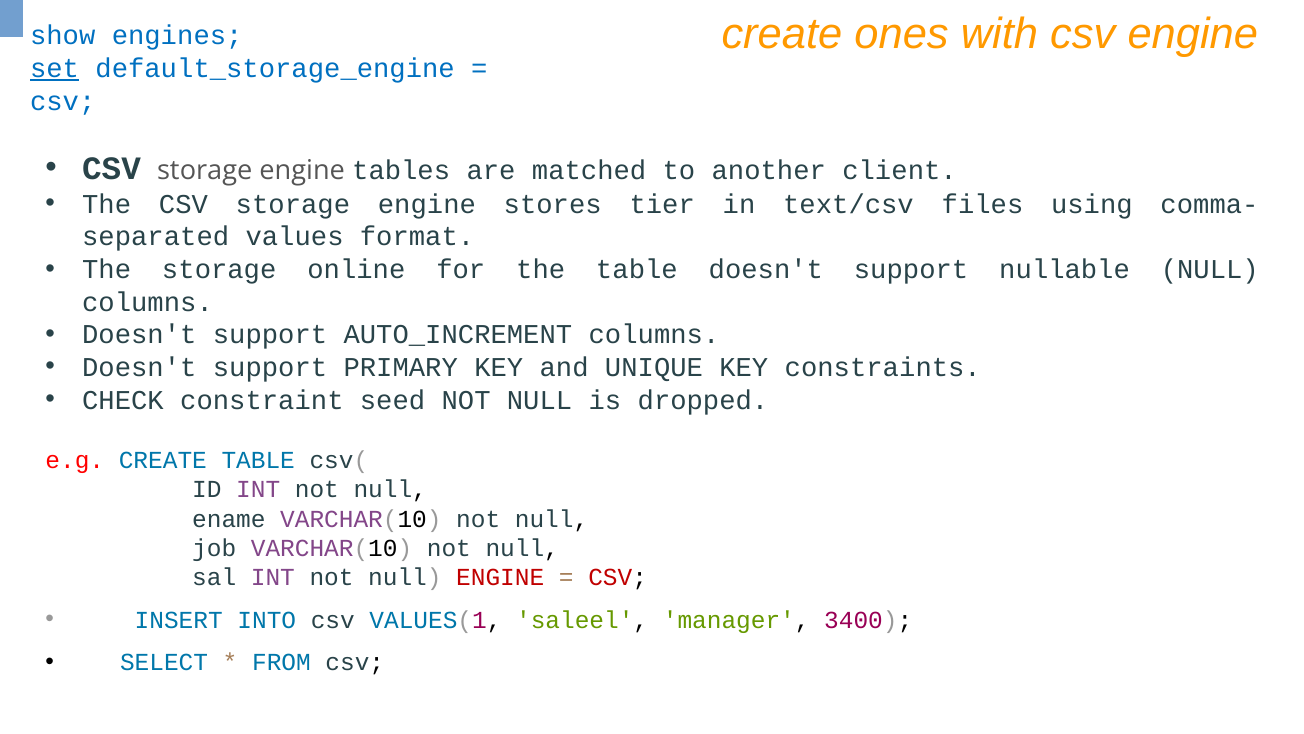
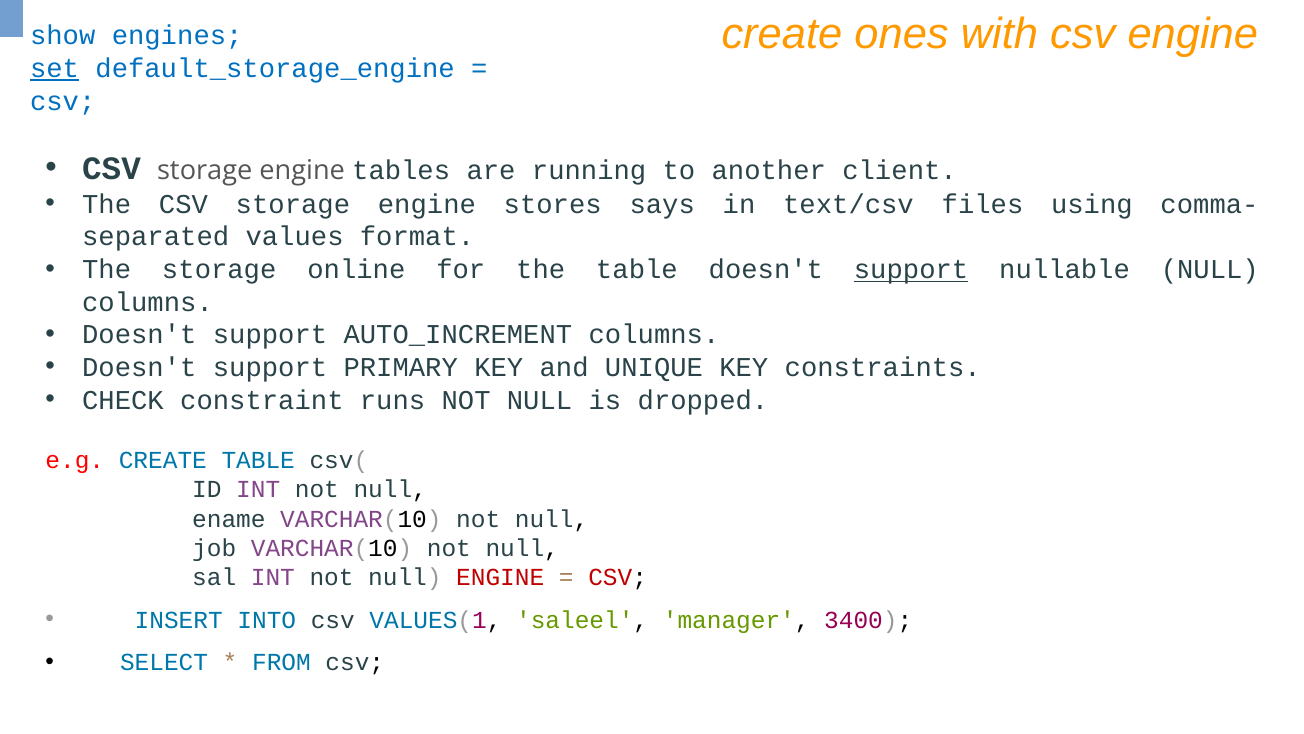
matched: matched -> running (589, 171)
tier: tier -> says (662, 204)
support underline: none -> present (911, 269)
seed: seed -> runs (393, 400)
